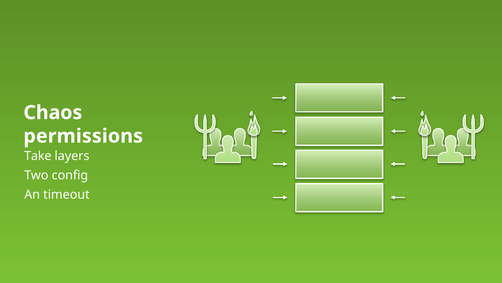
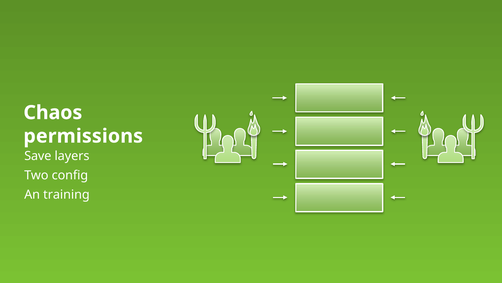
Take: Take -> Save (38, 156)
timeout: timeout -> training (66, 194)
